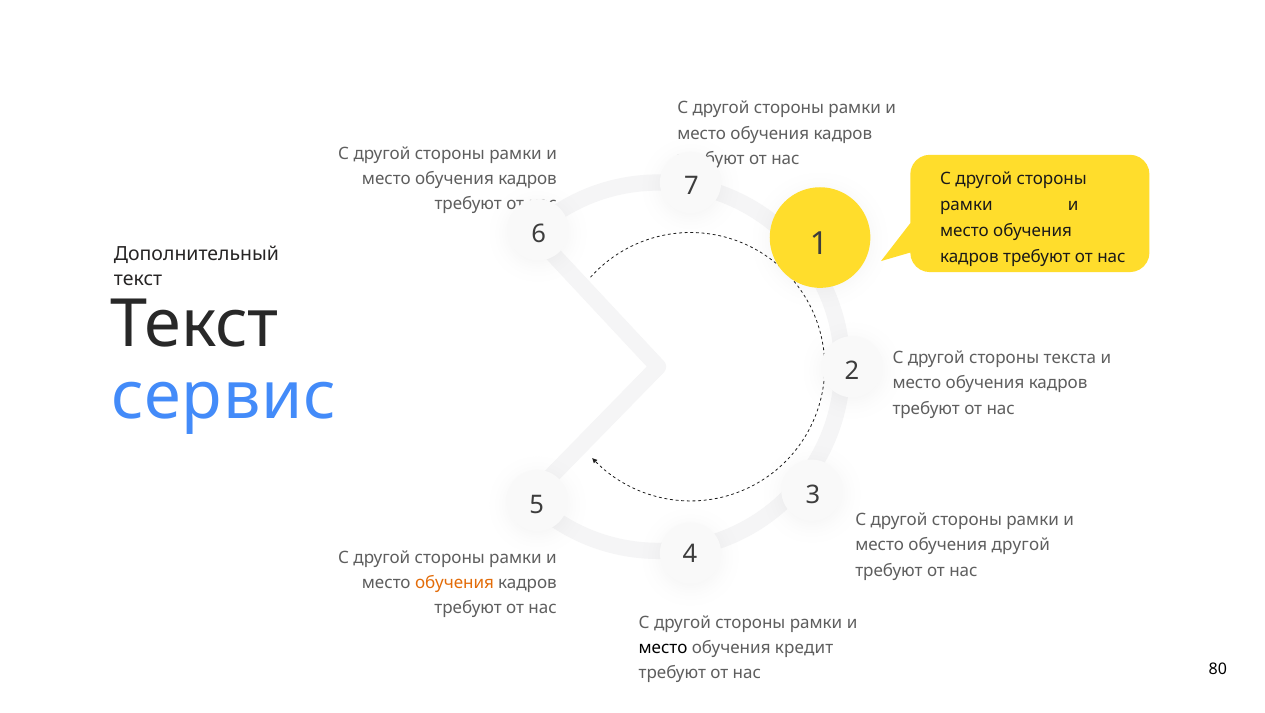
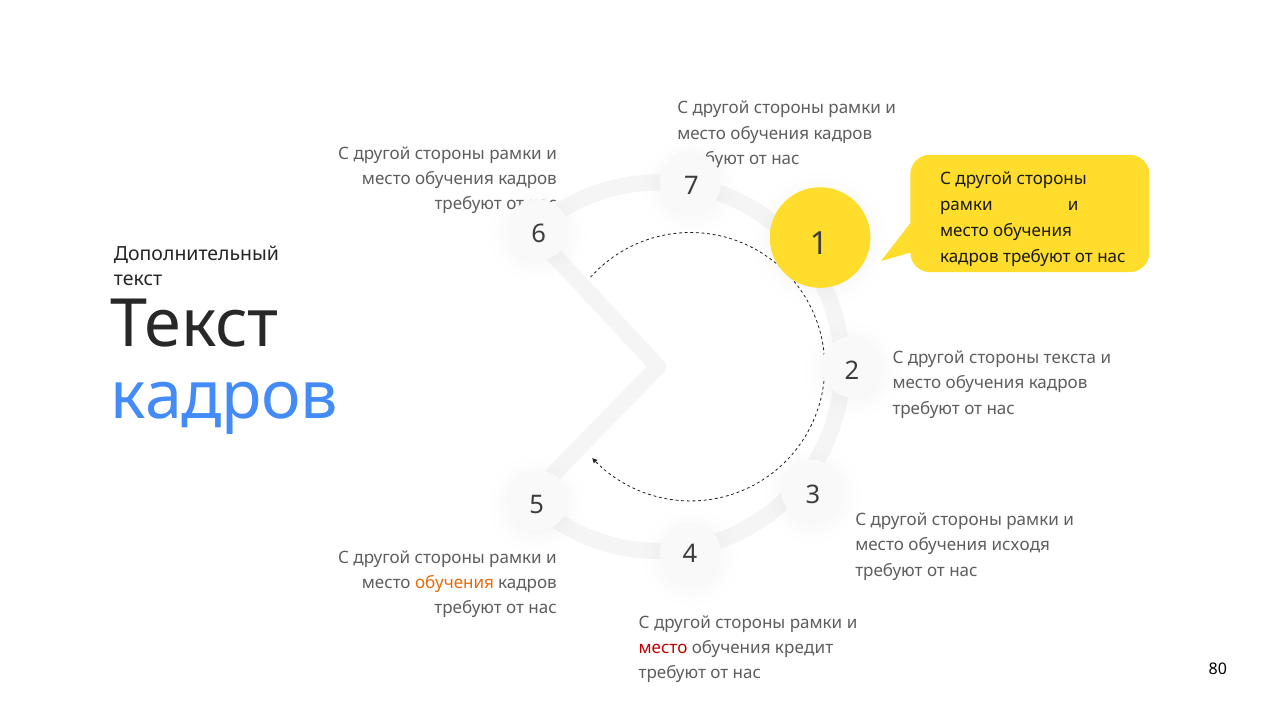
сервис: сервис -> кадров (224, 396)
обучения другой: другой -> исходя (1021, 545)
место colour: black -> red (663, 648)
